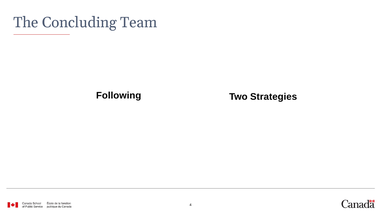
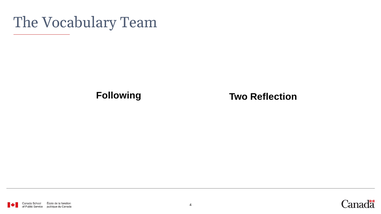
Concluding: Concluding -> Vocabulary (79, 23)
Strategies: Strategies -> Reflection (274, 97)
